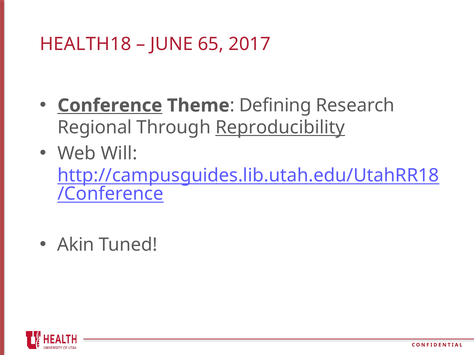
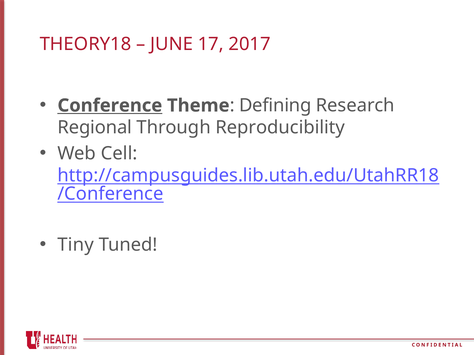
HEALTH18: HEALTH18 -> THEORY18 (86, 44)
65: 65 -> 17 (211, 44)
Reproducibility underline: present -> none (280, 128)
Will: Will -> Cell (119, 154)
Akin: Akin -> Tiny (76, 245)
